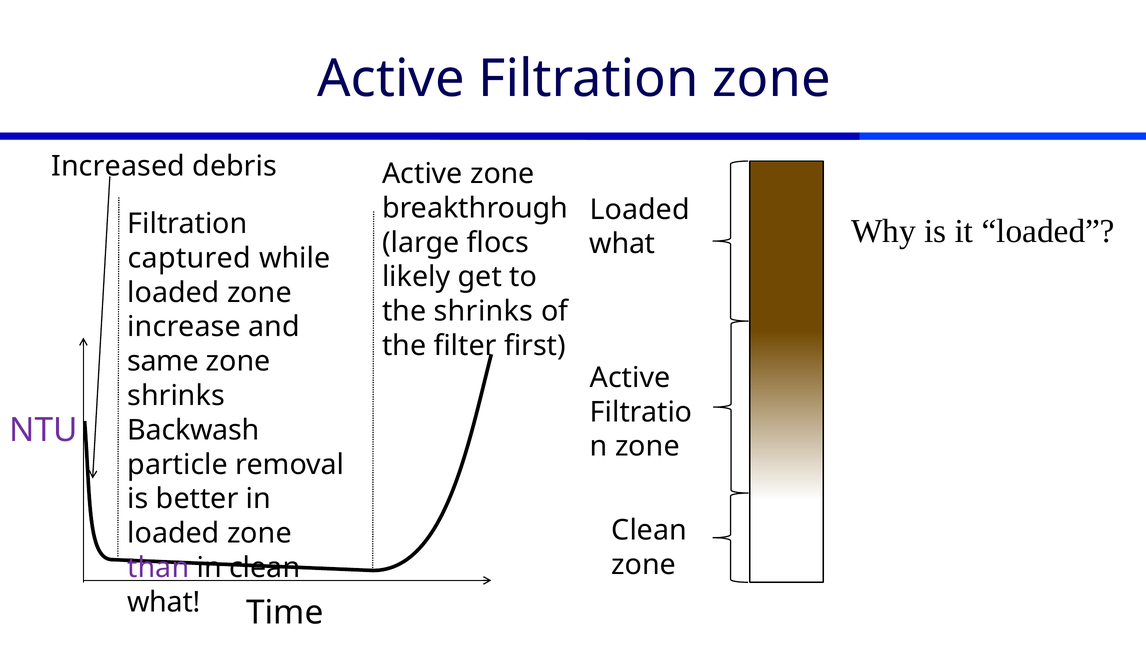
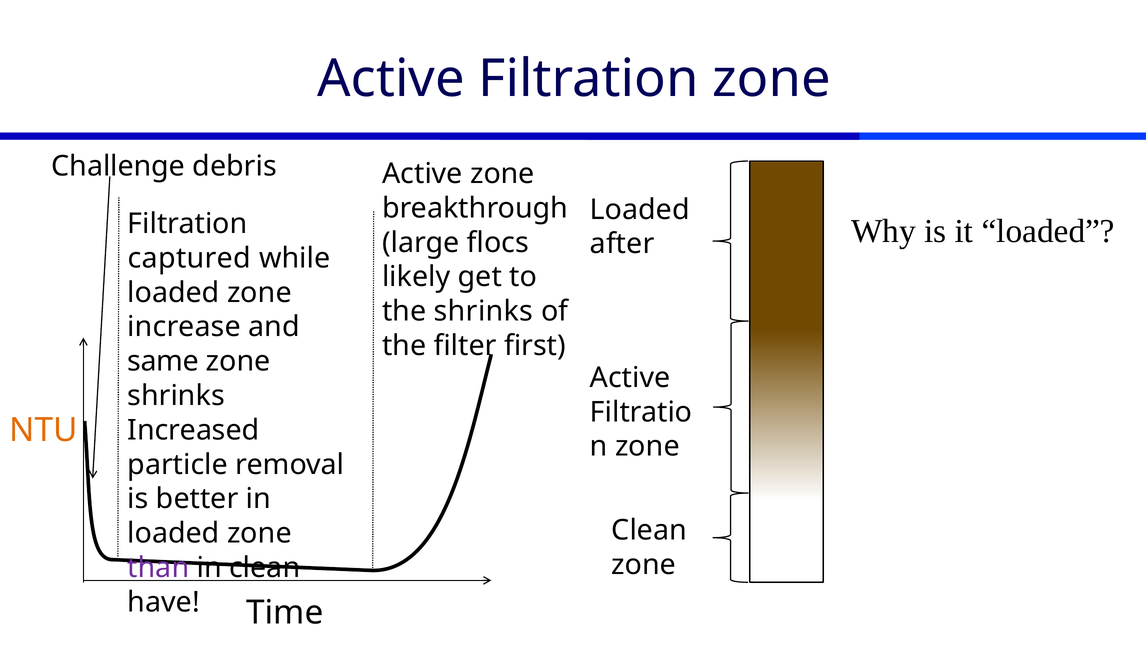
Increased: Increased -> Challenge (118, 166)
what: what -> after (622, 244)
NTU colour: purple -> orange (44, 430)
Backwash: Backwash -> Increased (193, 430)
what: what -> have (164, 602)
